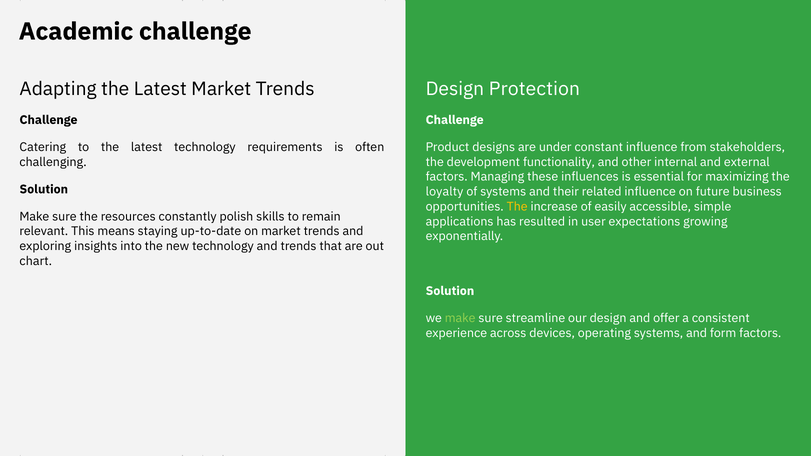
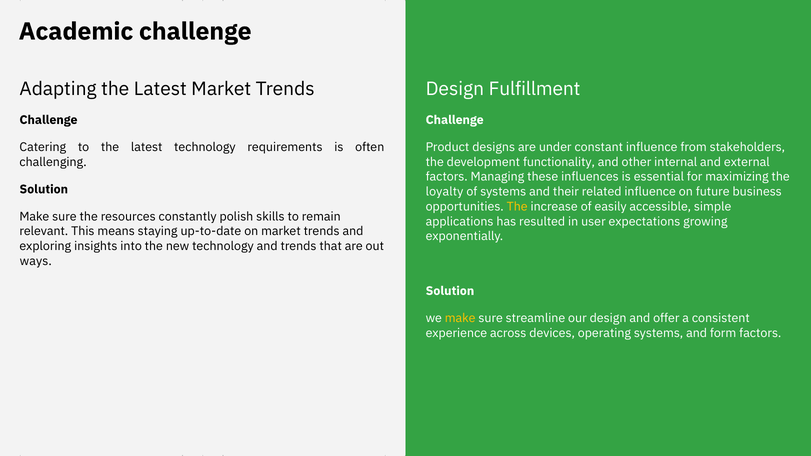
Protection: Protection -> Fulfillment (535, 89)
chart: chart -> ways (36, 261)
make colour: light green -> yellow (460, 318)
